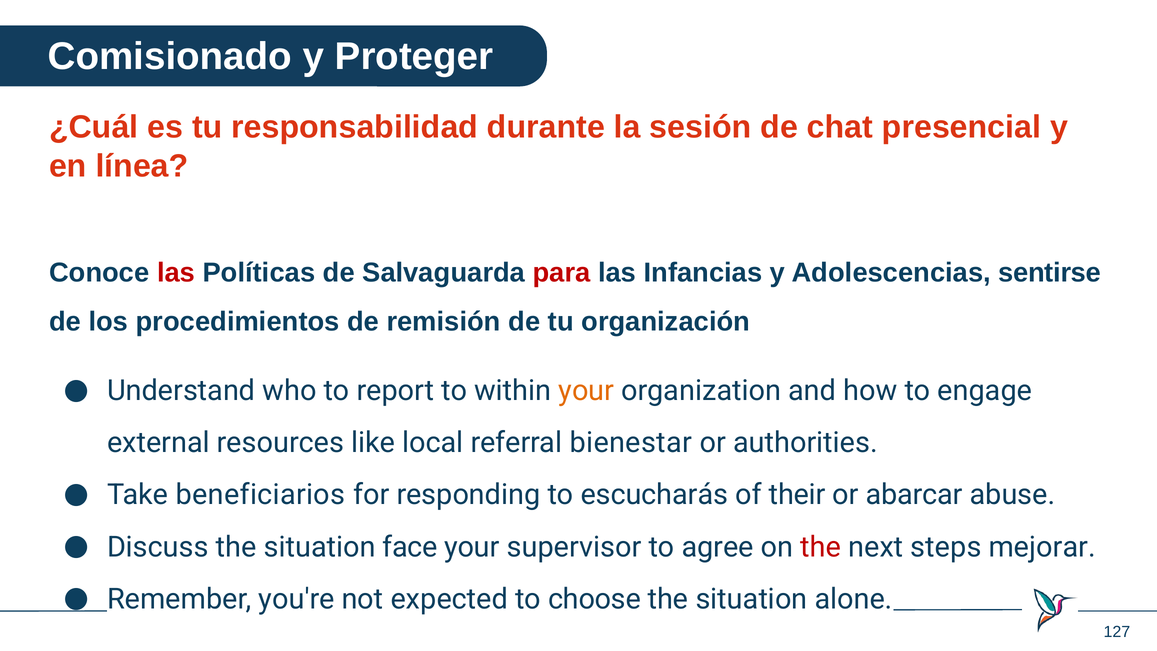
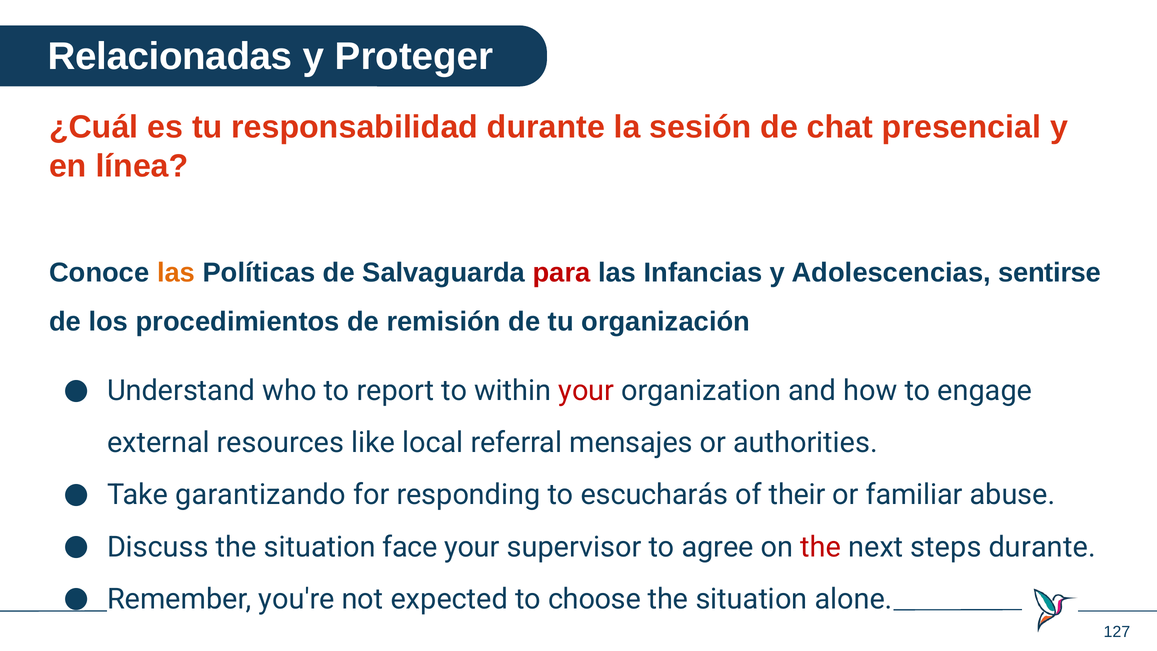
Comisionado: Comisionado -> Relacionadas (170, 57)
las colour: red -> orange (176, 273)
your colour: orange -> red (586, 391)
bienestar: bienestar -> mensajes (631, 443)
beneficiarios: beneficiarios -> garantizando (260, 495)
abarcar: abarcar -> familiar (914, 495)
steps mejorar: mejorar -> durante (1042, 547)
